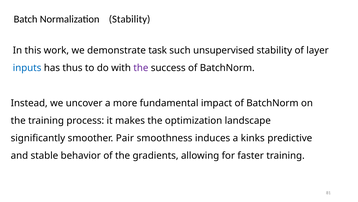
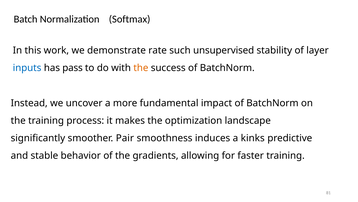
Normalization Stability: Stability -> Softmax (130, 19)
task: task -> rate (158, 50)
thus: thus -> pass (73, 68)
the colour: purple -> orange (141, 68)
